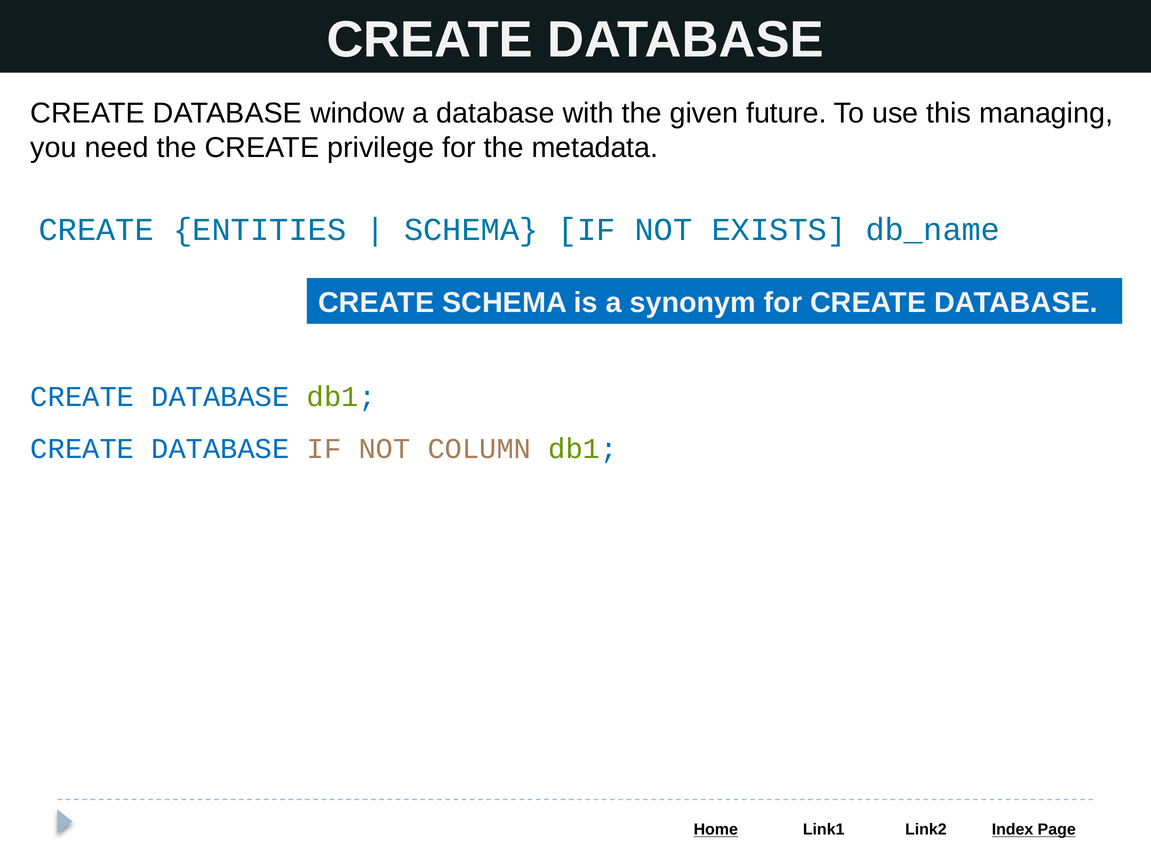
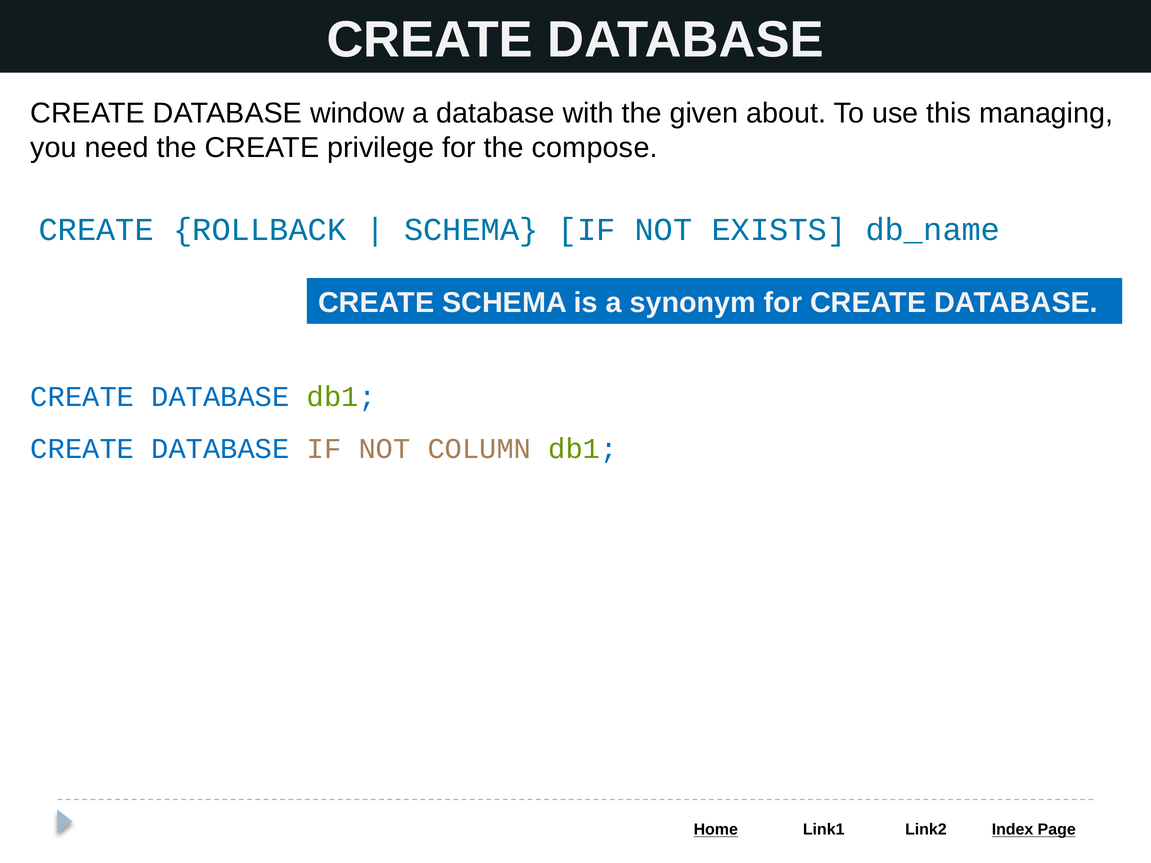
future: future -> about (786, 113)
metadata: metadata -> compose (595, 148)
ENTITIES: ENTITIES -> ROLLBACK (260, 230)
